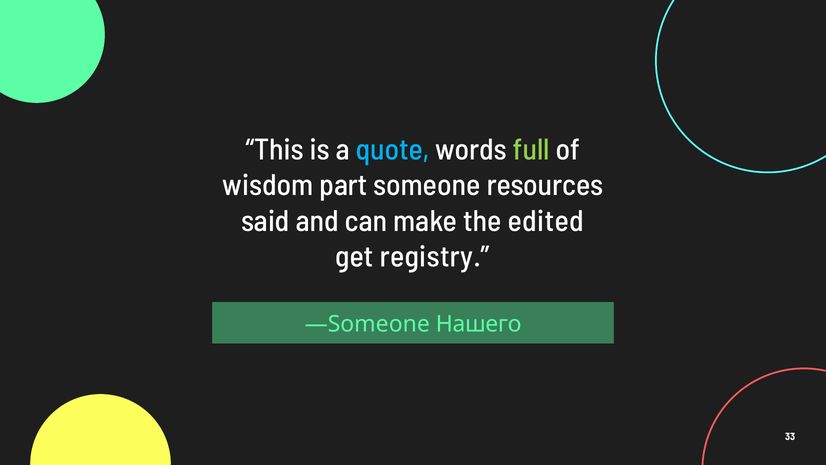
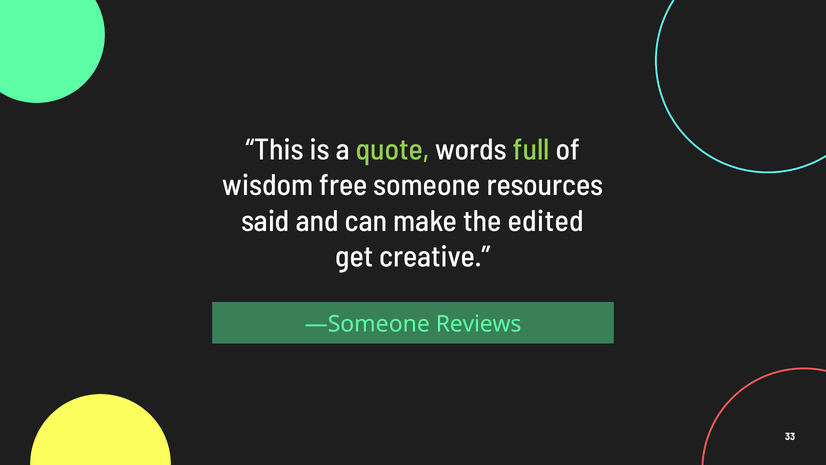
quote colour: light blue -> light green (393, 150)
part: part -> free (343, 185)
registry: registry -> creative (435, 257)
Нашего: Нашего -> Reviews (479, 324)
